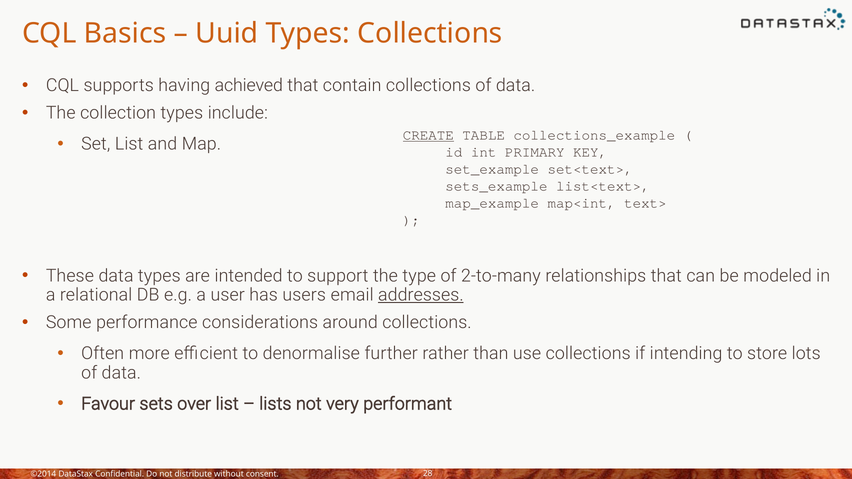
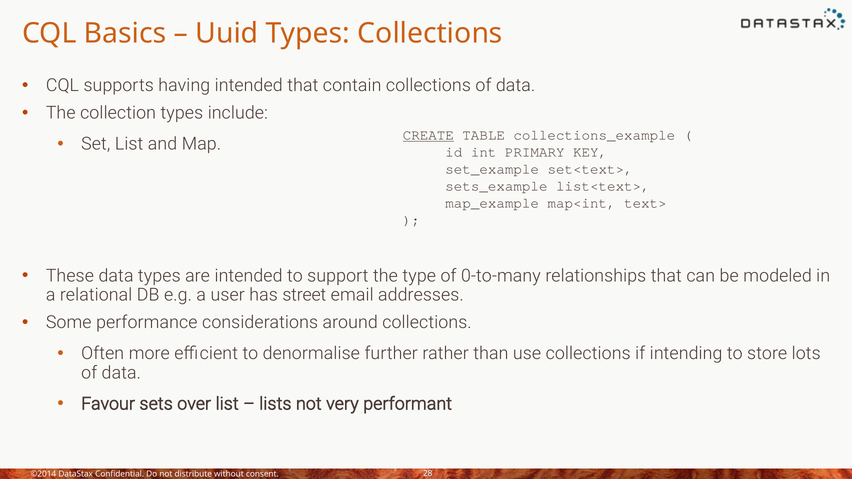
having achieved: achieved -> intended (249, 86)
2-to-many: 2-to-many -> 0-to-many (501, 276)
users: users -> street (304, 295)
addresses underline: present -> none (421, 295)
